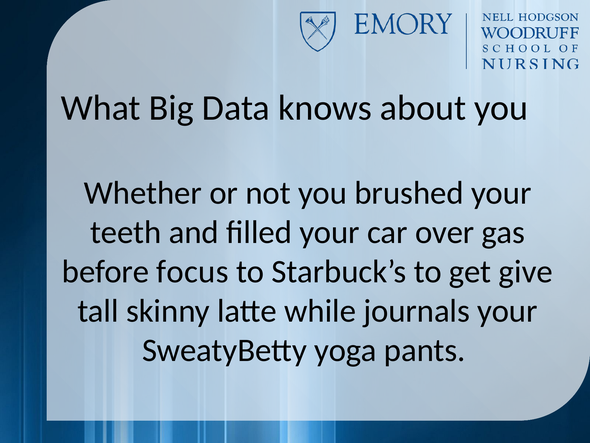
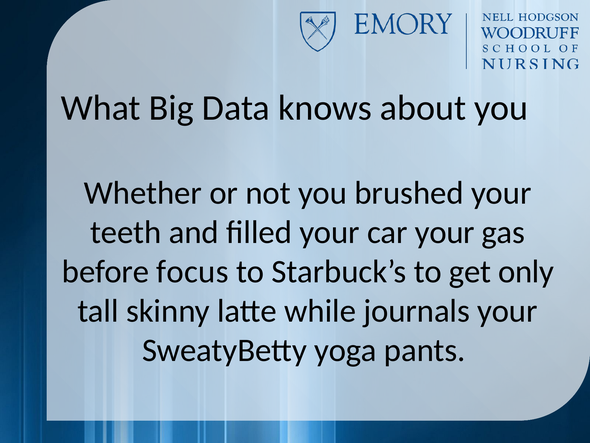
car over: over -> your (445, 232)
give: give -> only (526, 271)
